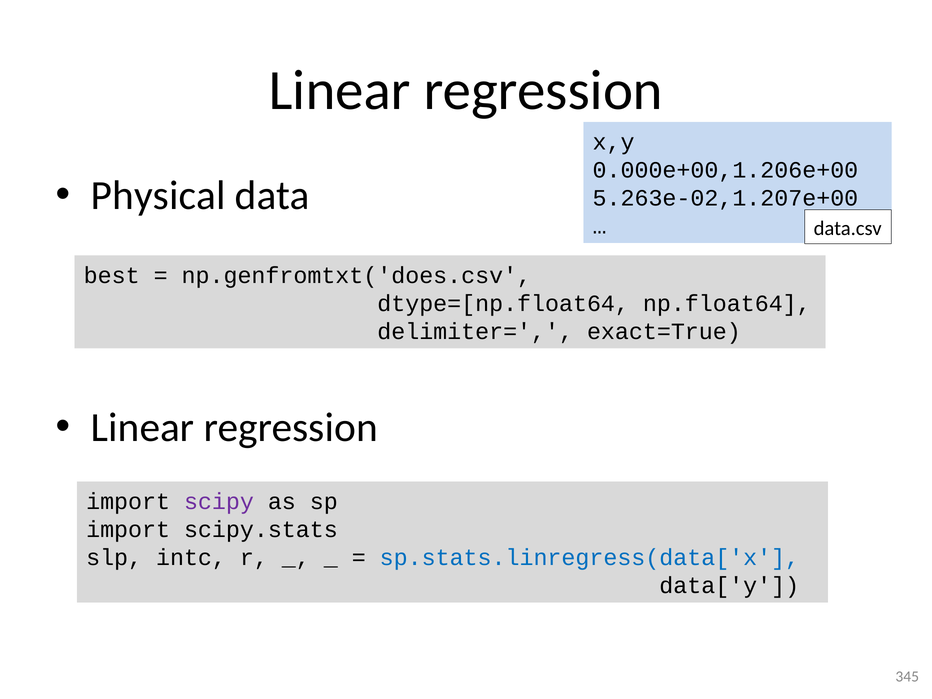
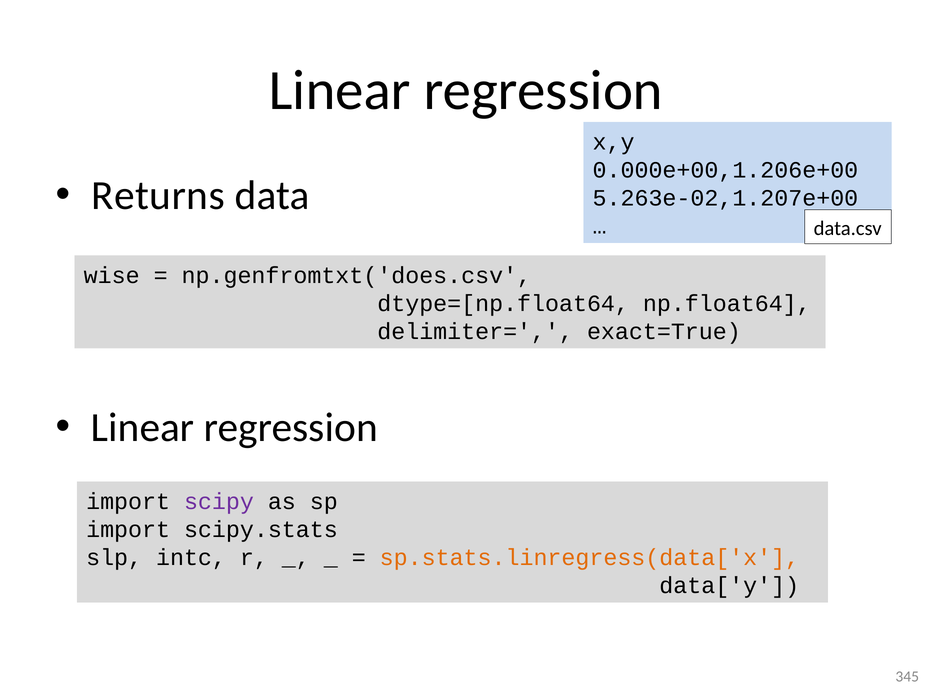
Physical: Physical -> Returns (158, 196)
best: best -> wise (112, 276)
sp.stats.linregress(data['x colour: blue -> orange (589, 558)
